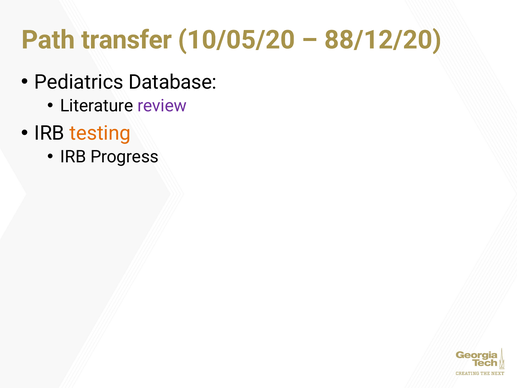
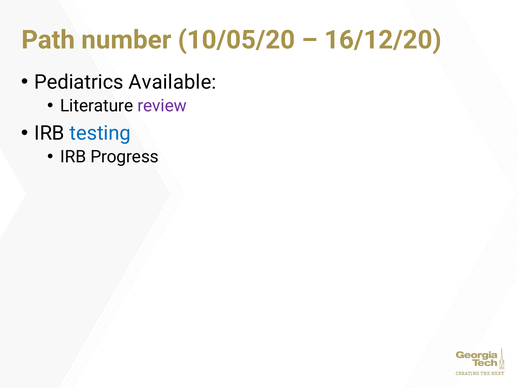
transfer: transfer -> number (126, 40)
88/12/20: 88/12/20 -> 16/12/20 (383, 40)
Database: Database -> Available (172, 82)
testing colour: orange -> blue (100, 133)
